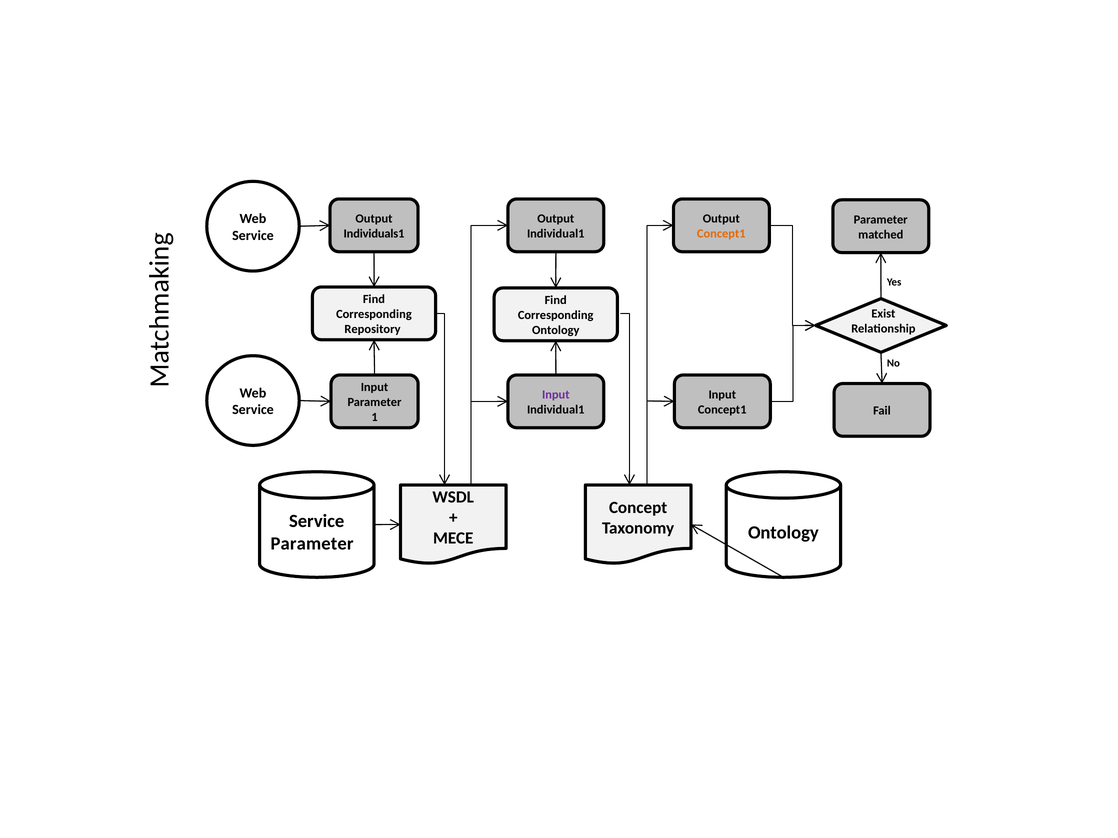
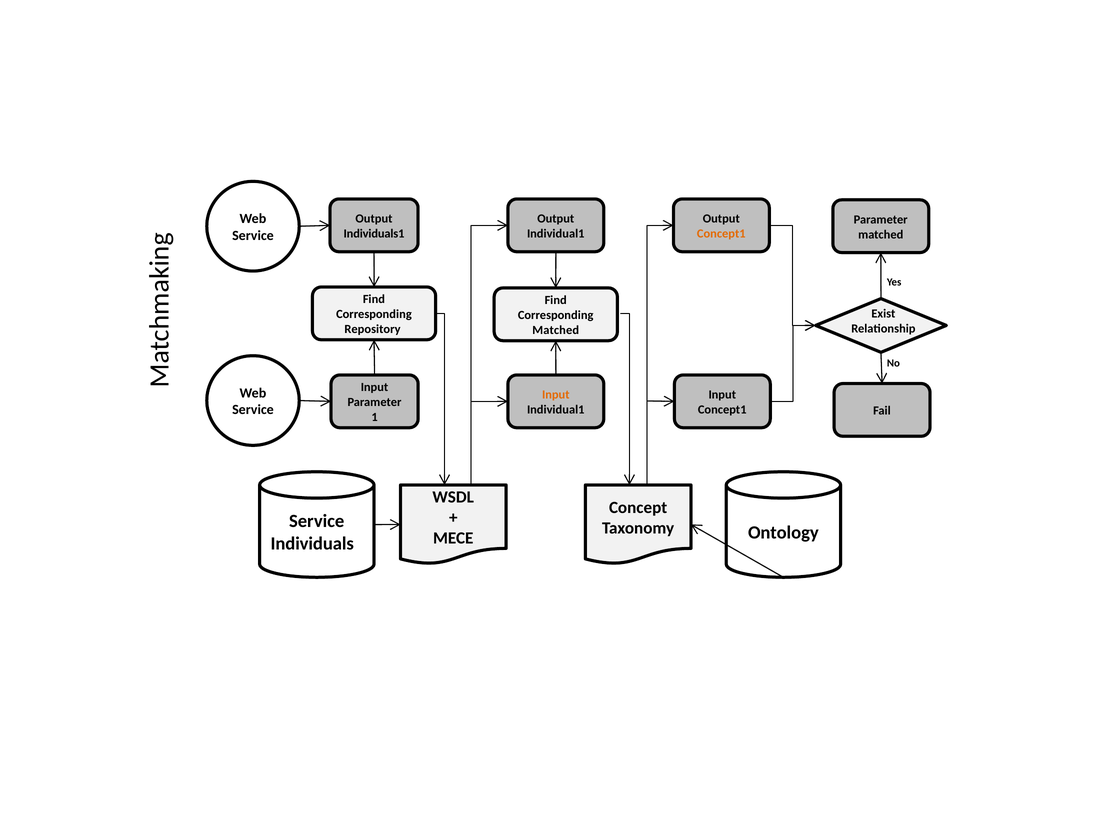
Ontology: Ontology -> Matched (556, 330)
Input colour: purple -> orange (556, 395)
Parameter: Parameter -> Individuals (312, 544)
